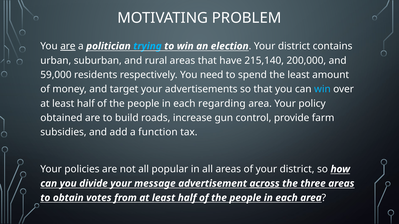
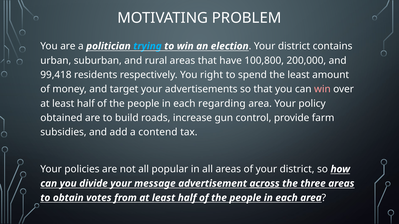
are underline: present -> none (68, 46)
215,140: 215,140 -> 100,800 (264, 61)
59,000: 59,000 -> 99,418 (56, 75)
need: need -> right (212, 75)
win colour: light blue -> pink (322, 89)
function: function -> contend (158, 132)
